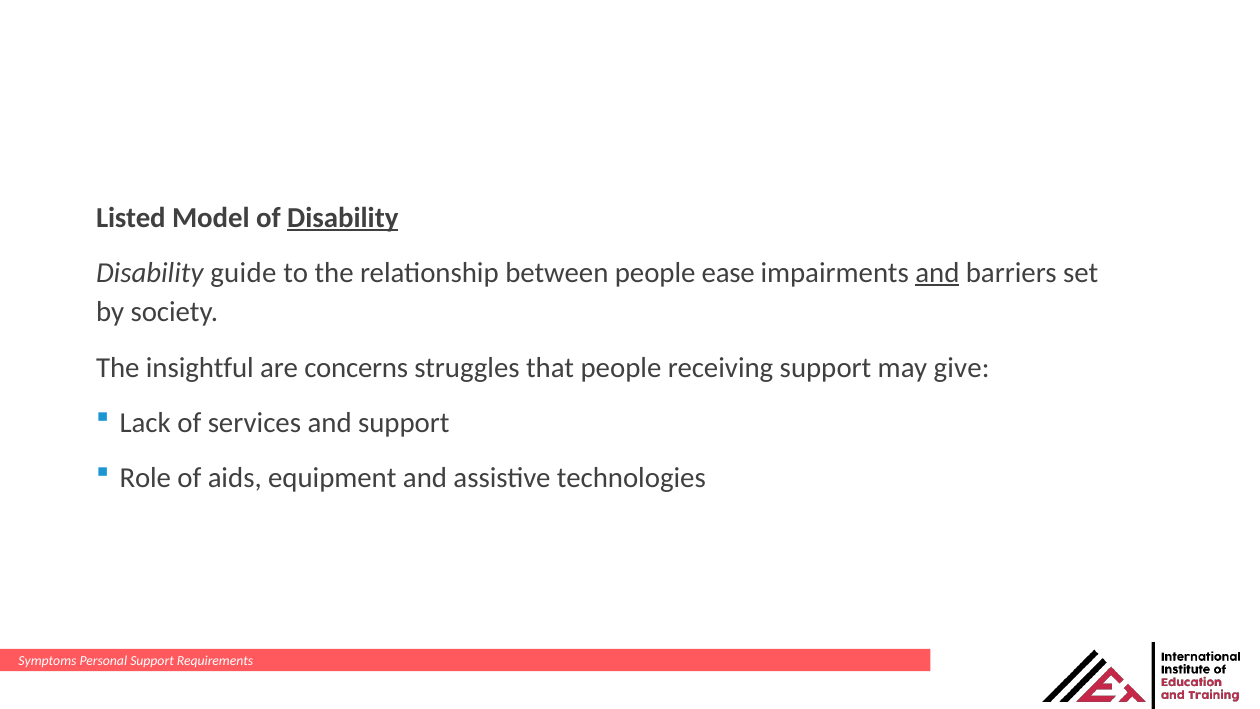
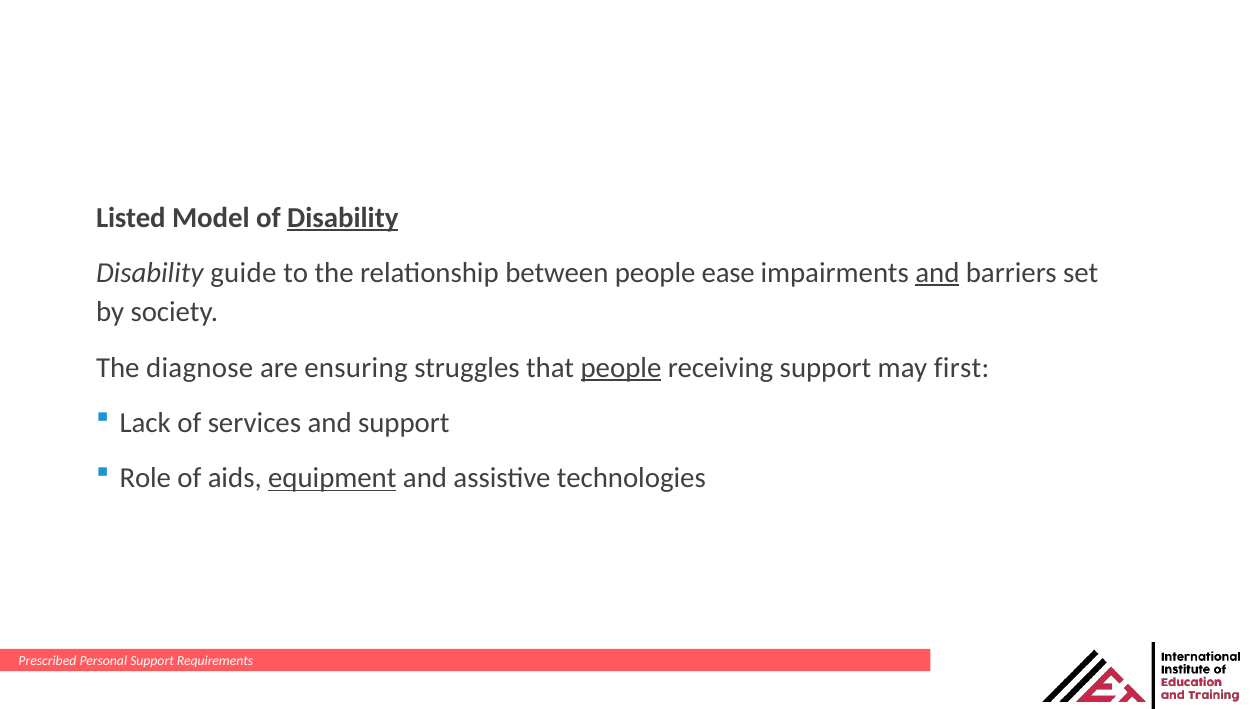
insightful: insightful -> diagnose (200, 367)
concerns: concerns -> ensuring (356, 367)
people underline: none -> present (621, 367)
give: give -> first (962, 367)
equipment underline: none -> present (332, 478)
Symptoms: Symptoms -> Prescribed (47, 661)
